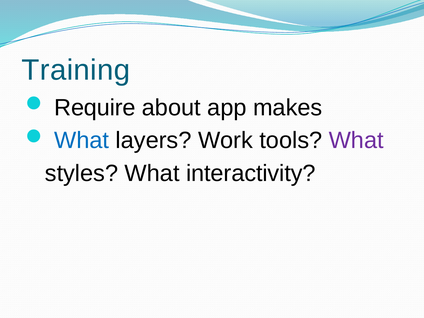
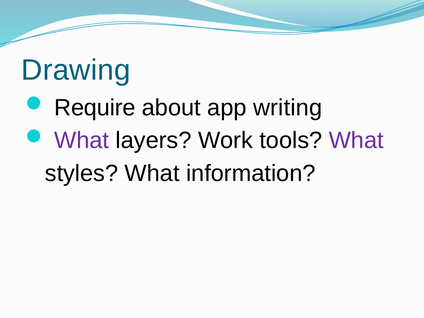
Training: Training -> Drawing (76, 70)
makes: makes -> writing (288, 108)
What colour: blue -> purple (82, 141)
interactivity: interactivity -> information (251, 173)
